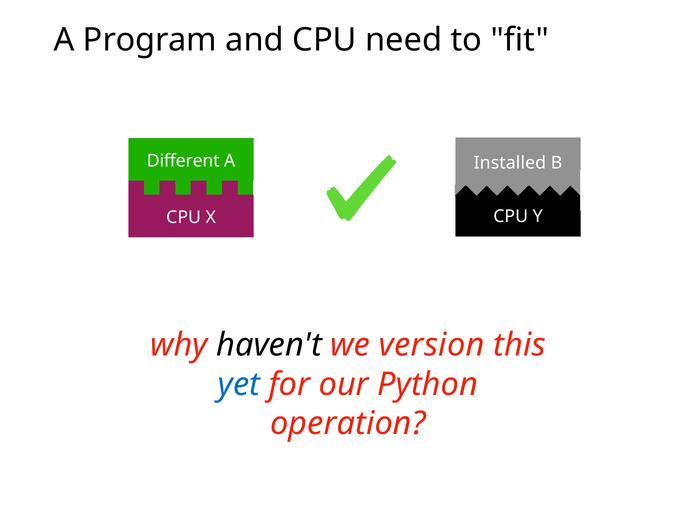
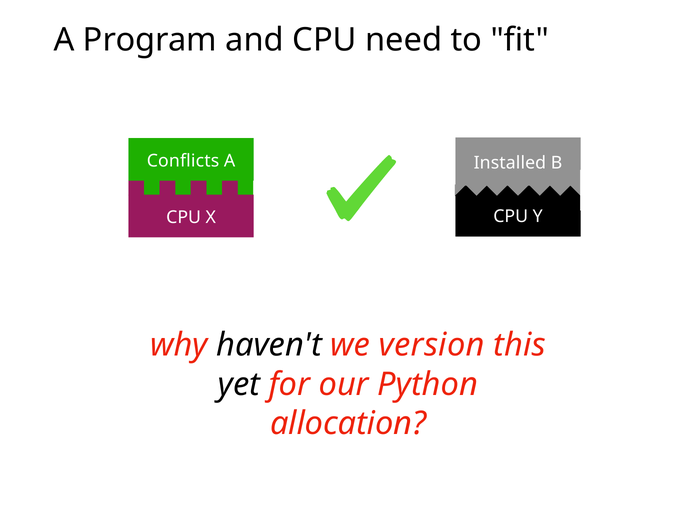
Different: Different -> Conflicts (183, 161)
yet colour: blue -> black (239, 384)
operation: operation -> allocation (348, 423)
